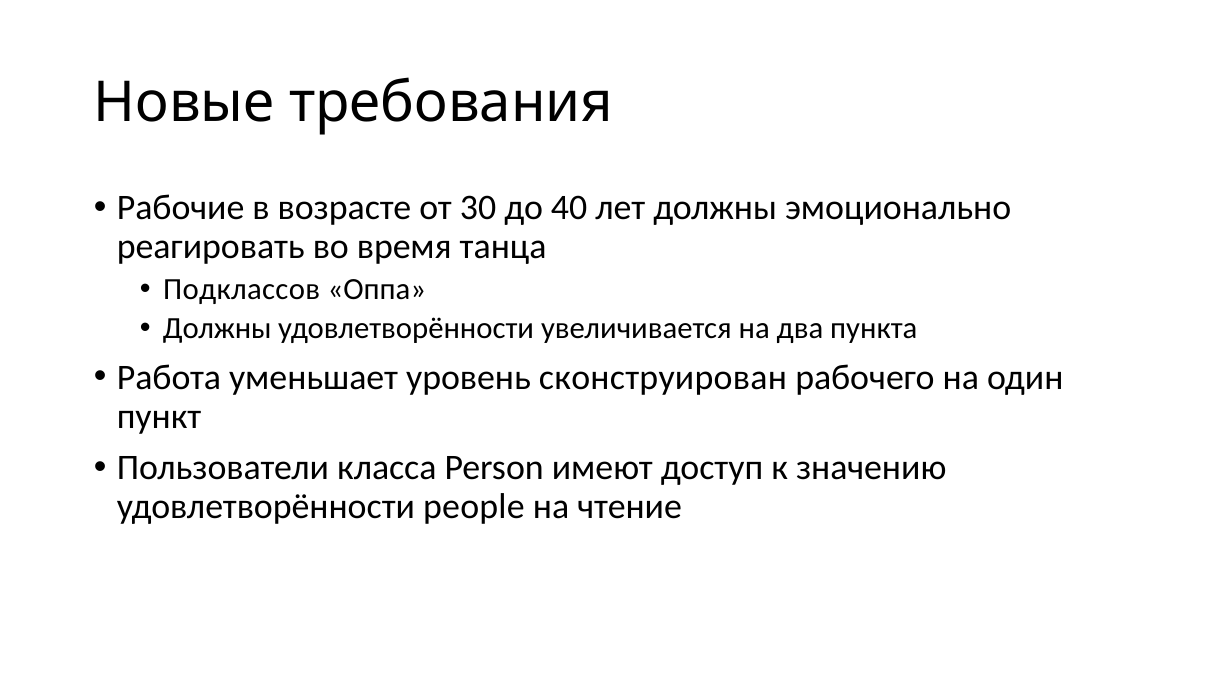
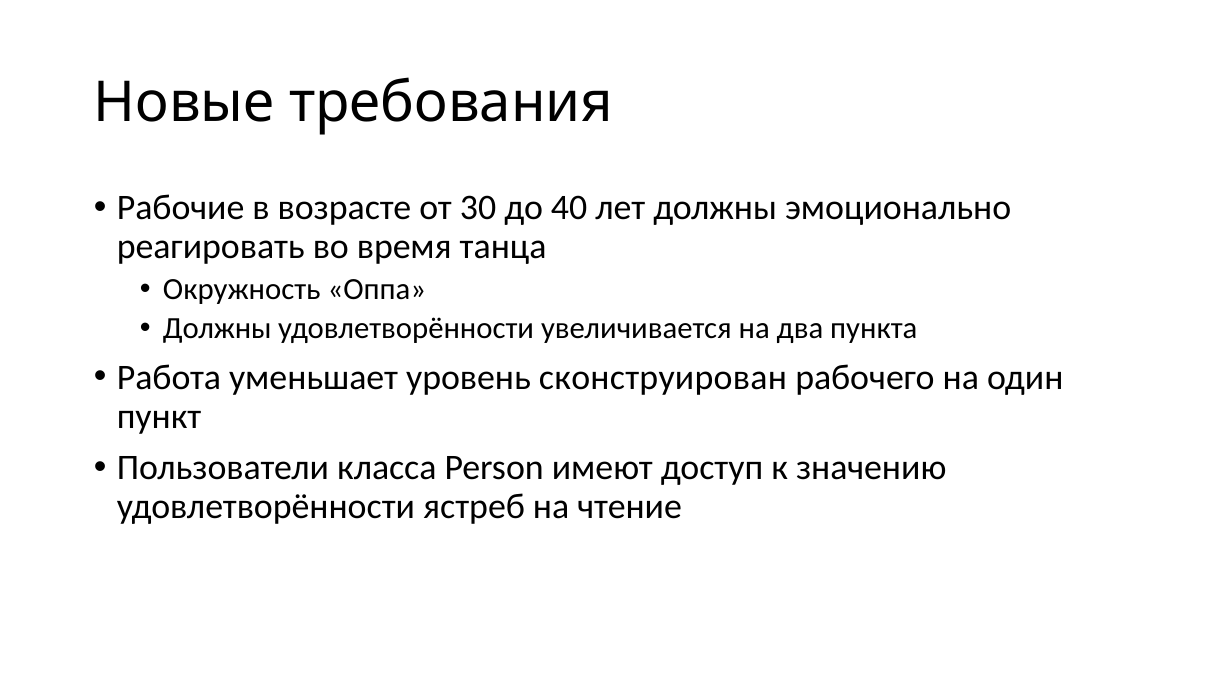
Подклассов: Подклассов -> Окружность (242, 289)
people: people -> ястреб (474, 507)
